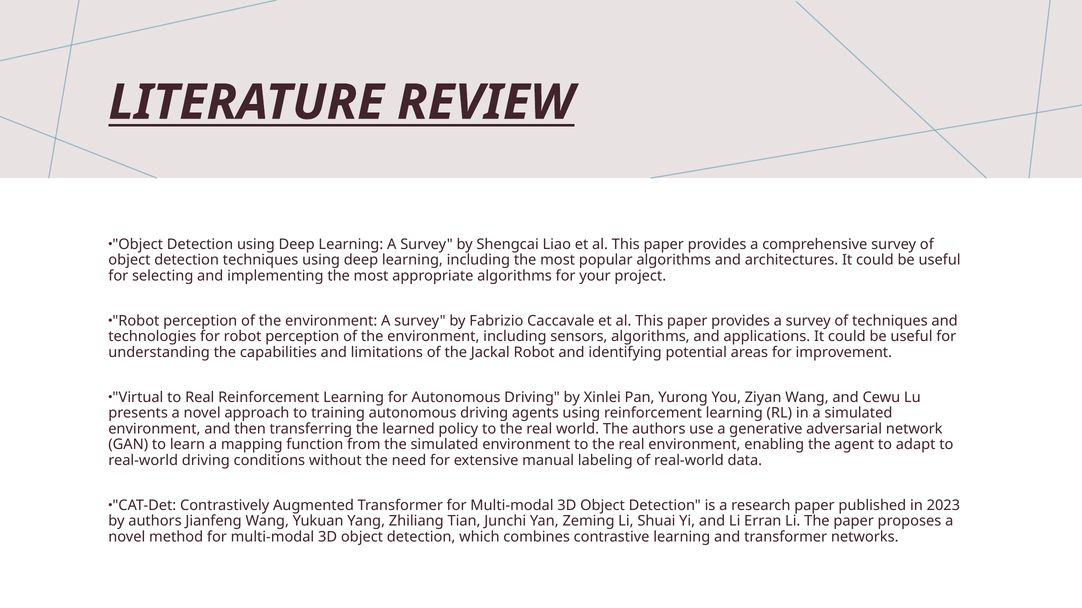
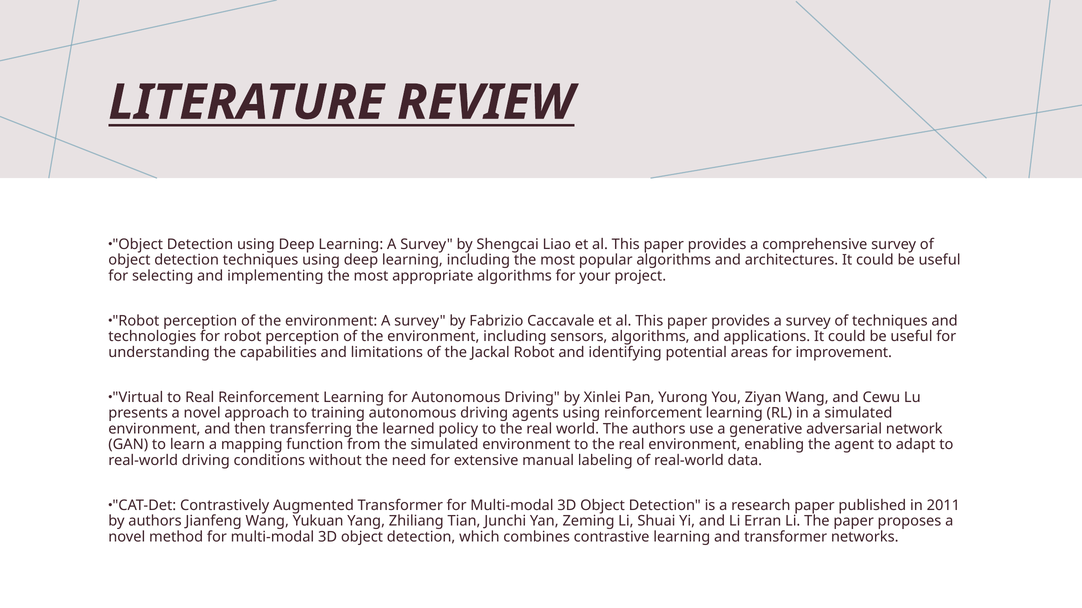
2023: 2023 -> 2011 (943, 506)
